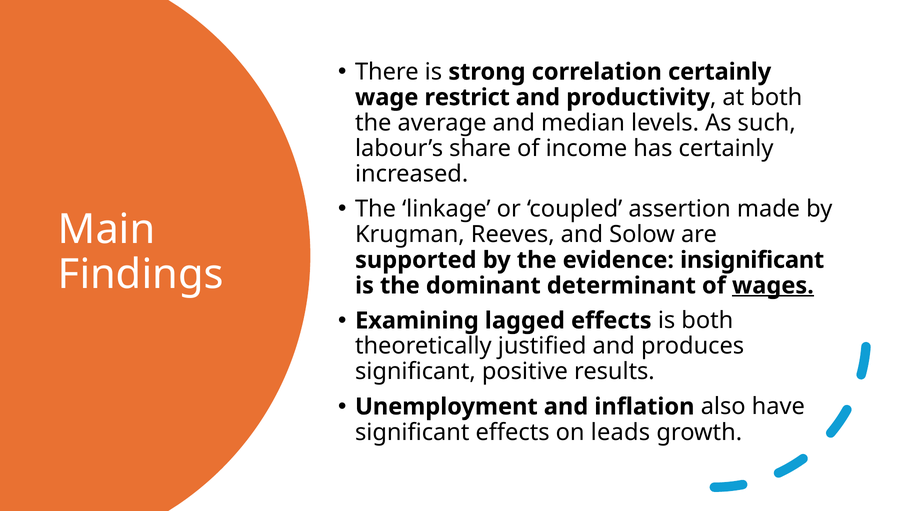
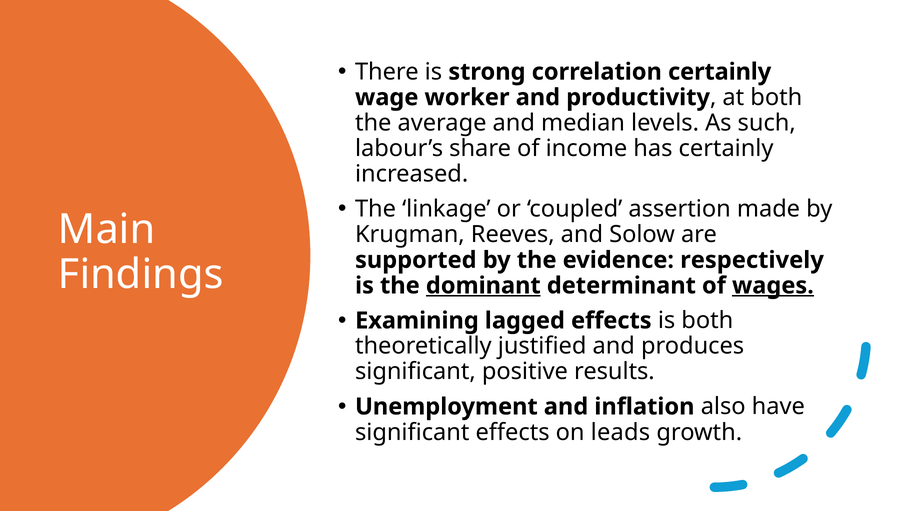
restrict: restrict -> worker (467, 97)
insignificant: insignificant -> respectively (752, 260)
dominant underline: none -> present (483, 285)
